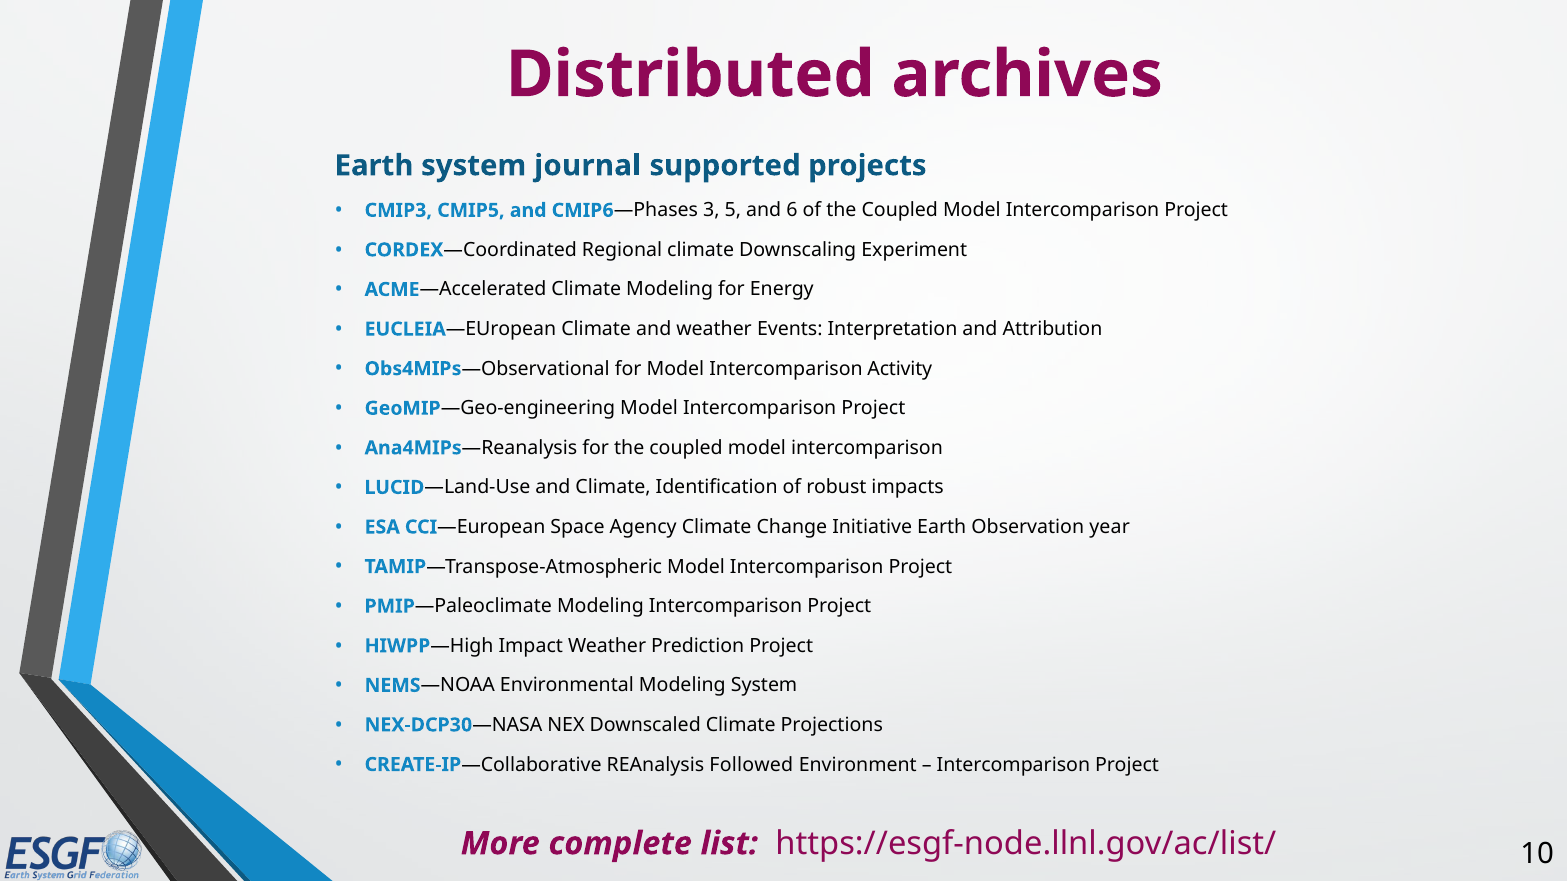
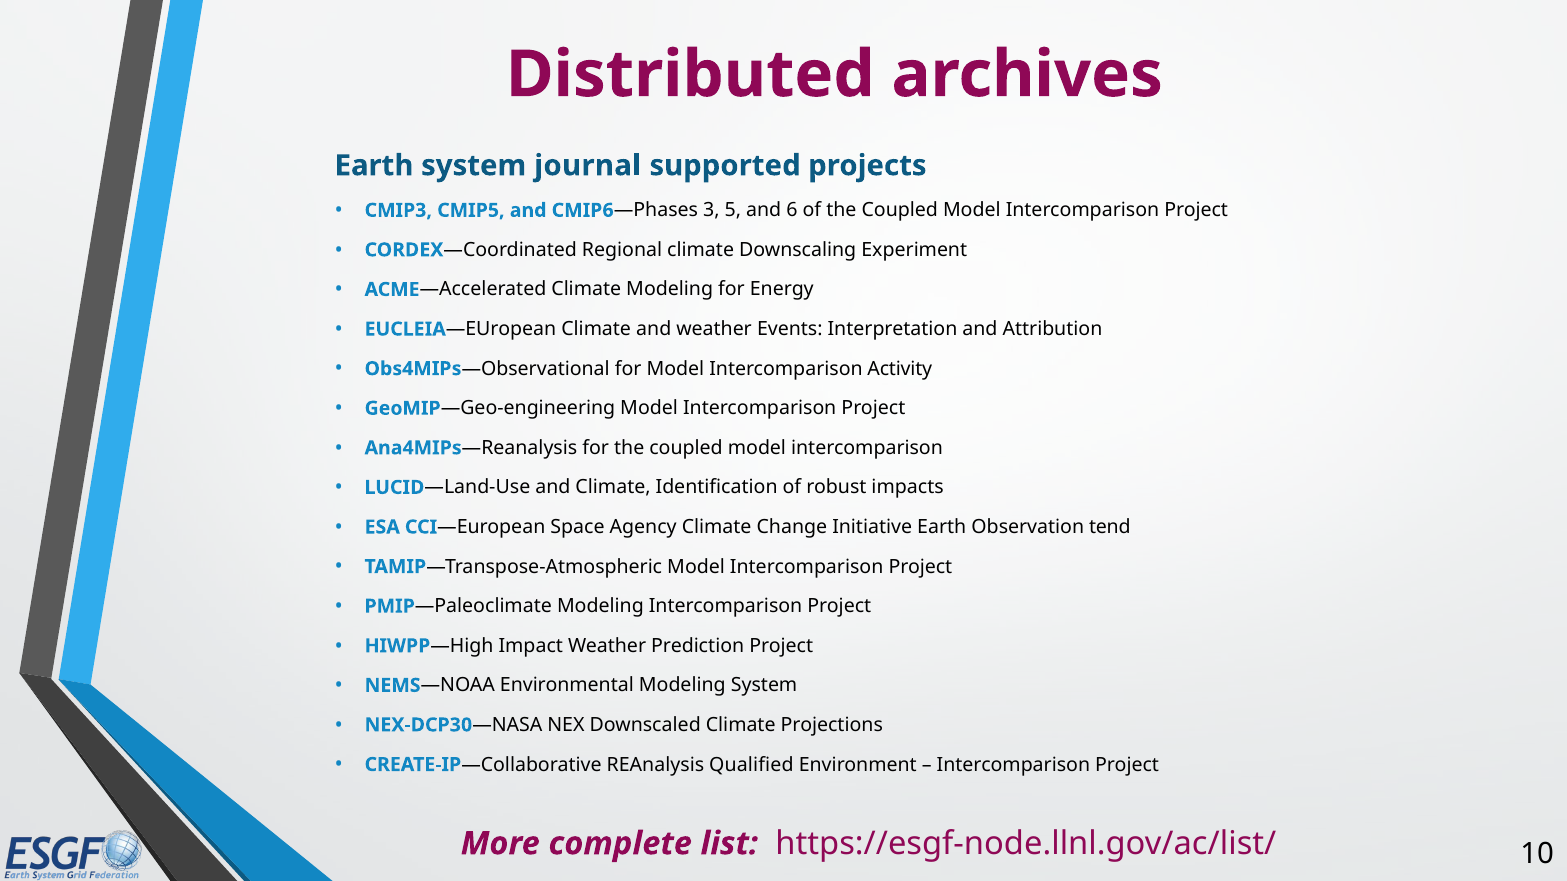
year: year -> tend (1110, 527)
Followed: Followed -> Qualified (751, 765)
